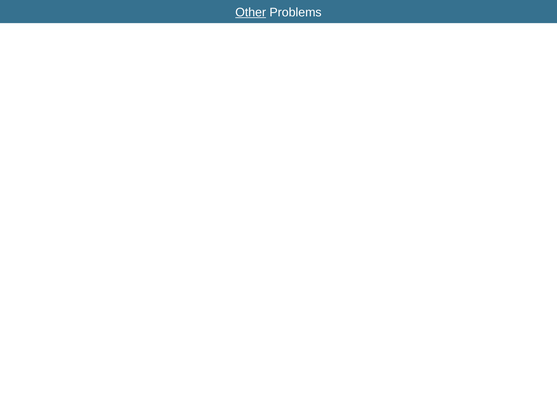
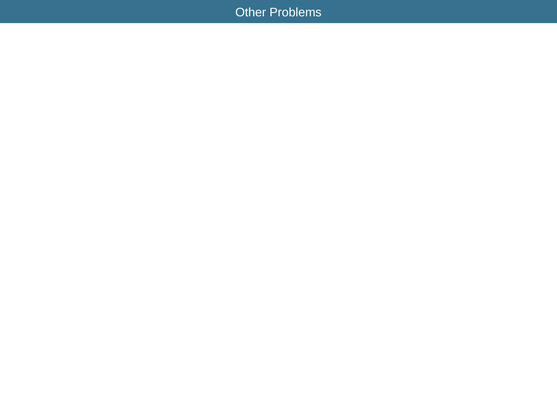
Other underline: present -> none (251, 12)
